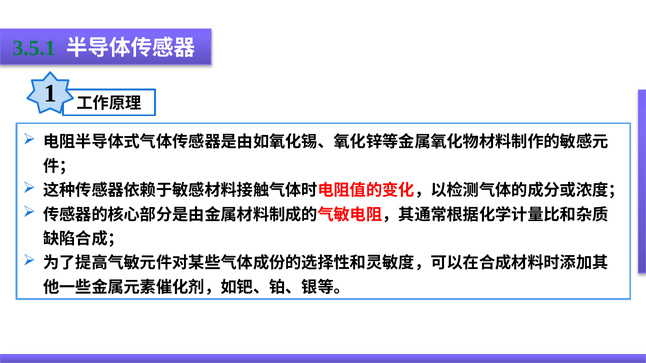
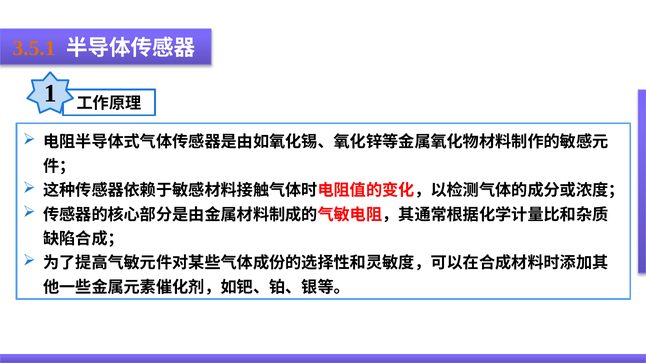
3.5.1 colour: green -> orange (34, 48)
